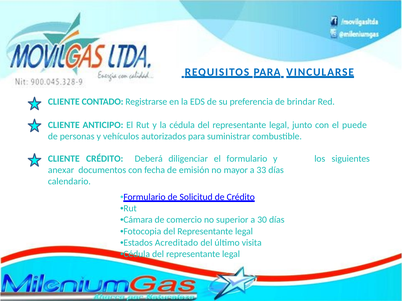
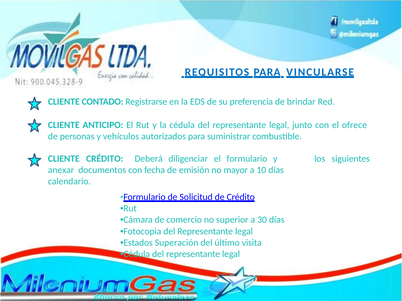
puede: puede -> ofrece (354, 125)
33: 33 -> 10 (261, 170)
Acreditado: Acreditado -> Superación (177, 243)
